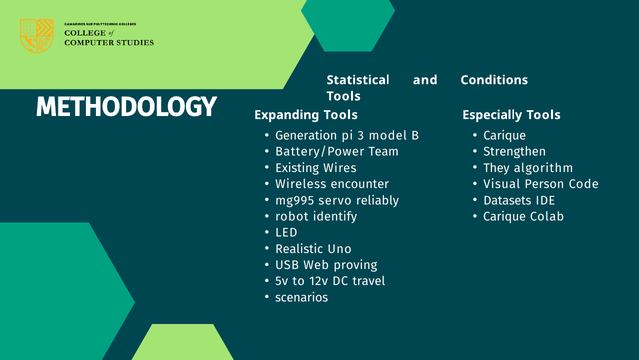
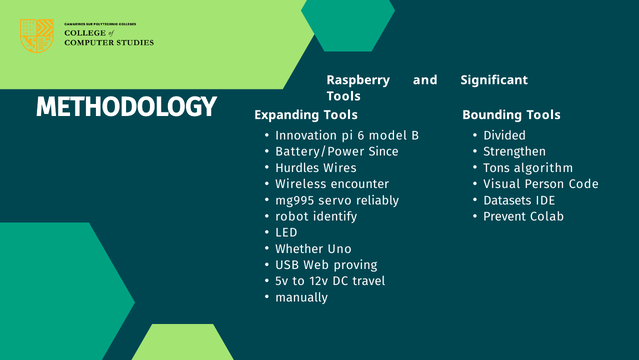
Statistical: Statistical -> Raspberry (358, 80)
Conditions: Conditions -> Significant (494, 80)
Especially: Especially -> Bounding (492, 115)
Generation: Generation -> Innovation (306, 135)
3: 3 -> 6 (361, 135)
Carique: Carique -> Divided (505, 135)
Team: Team -> Since (384, 152)
Existing: Existing -> Hurdles (297, 168)
They: They -> Tons (496, 168)
Carique: Carique -> Prevent (505, 216)
Realistic: Realistic -> Whether (299, 249)
scenarios: scenarios -> manually (302, 297)
